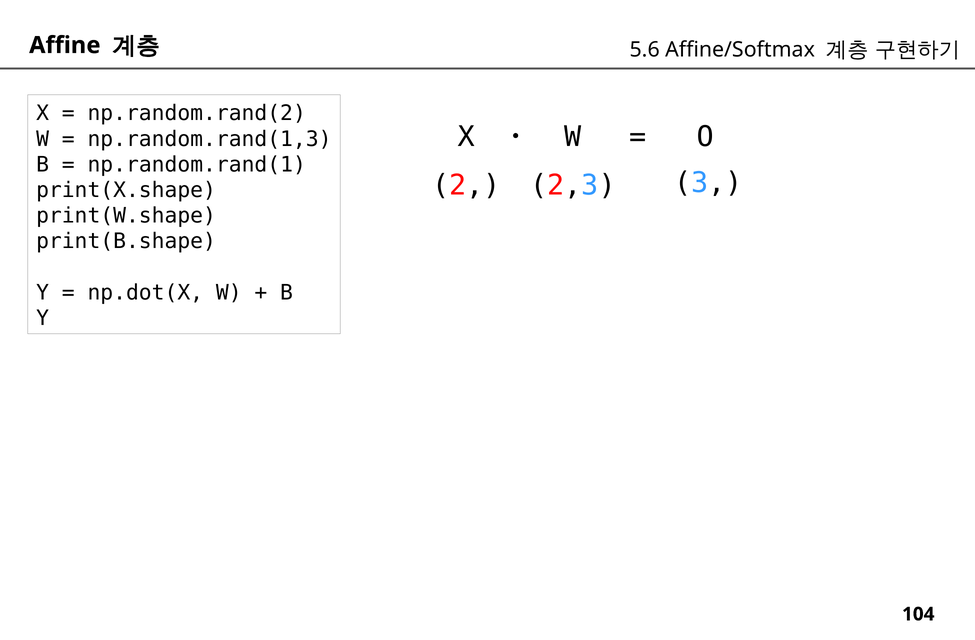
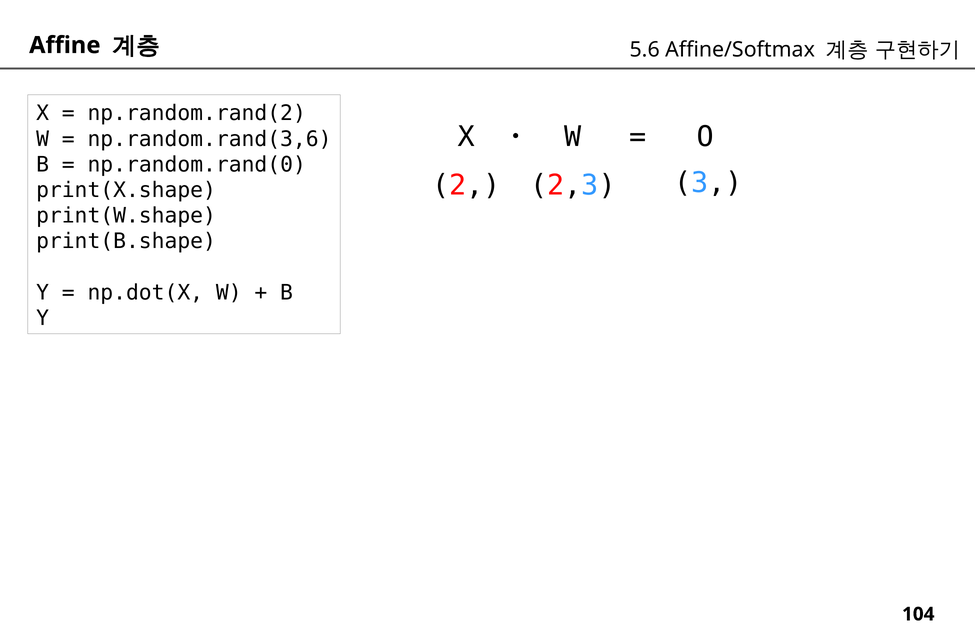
np.random.rand(1,3: np.random.rand(1,3 -> np.random.rand(3,6 (210, 139)
np.random.rand(1: np.random.rand(1 -> np.random.rand(0 (197, 165)
